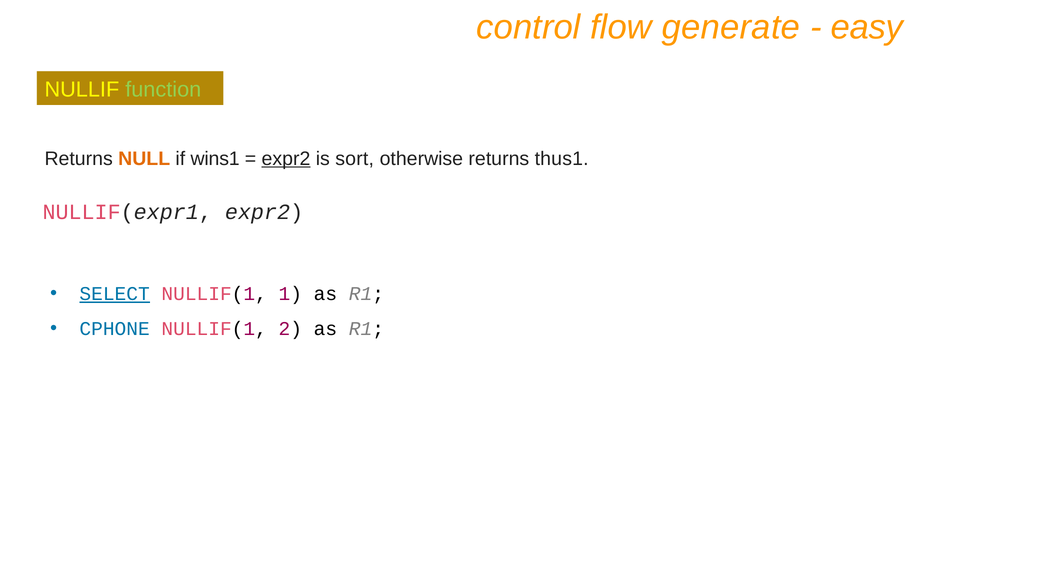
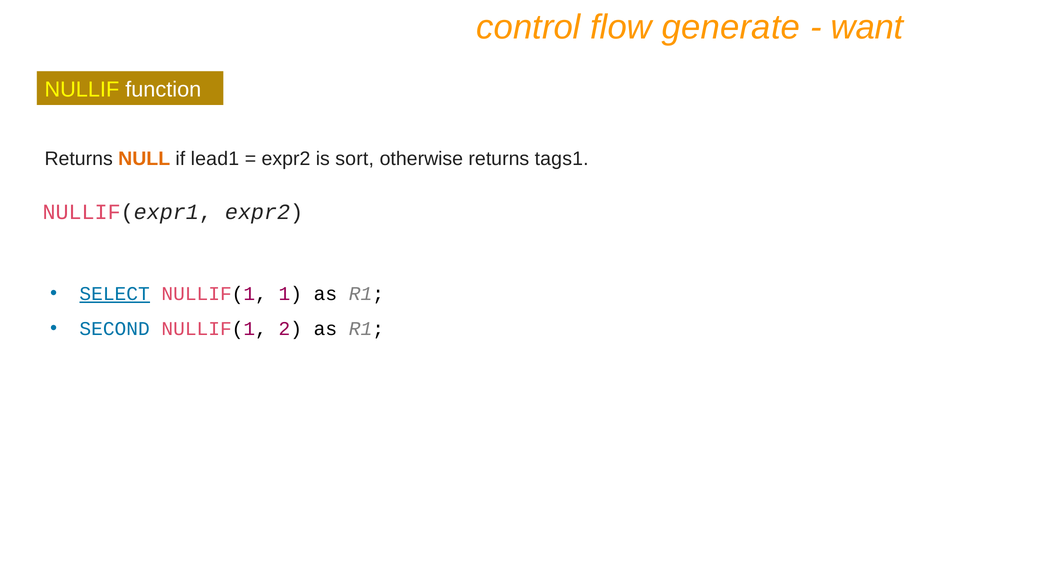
easy: easy -> want (867, 27)
function colour: light green -> white (163, 90)
wins1: wins1 -> lead1 (215, 159)
expr2 underline: present -> none (286, 159)
thus1: thus1 -> tags1 (562, 159)
CPHONE: CPHONE -> SECOND (115, 329)
